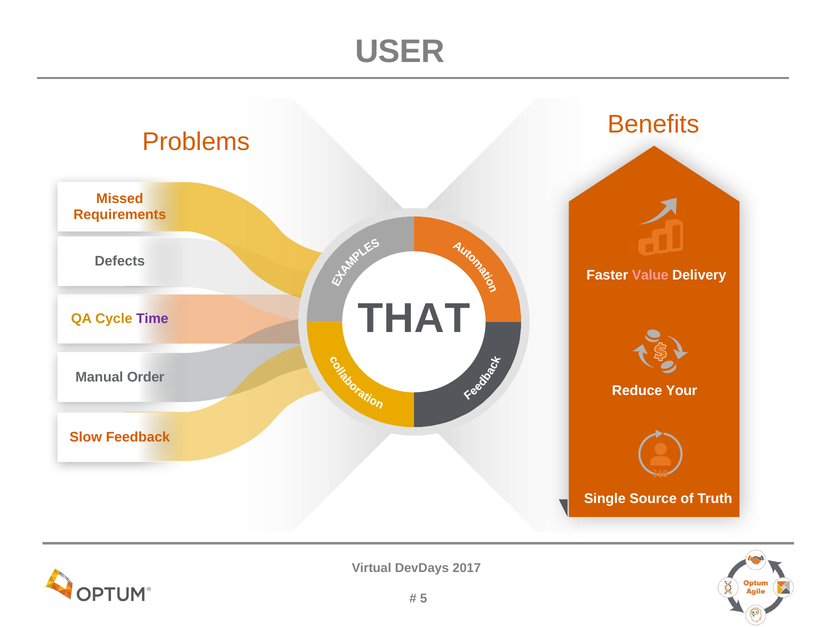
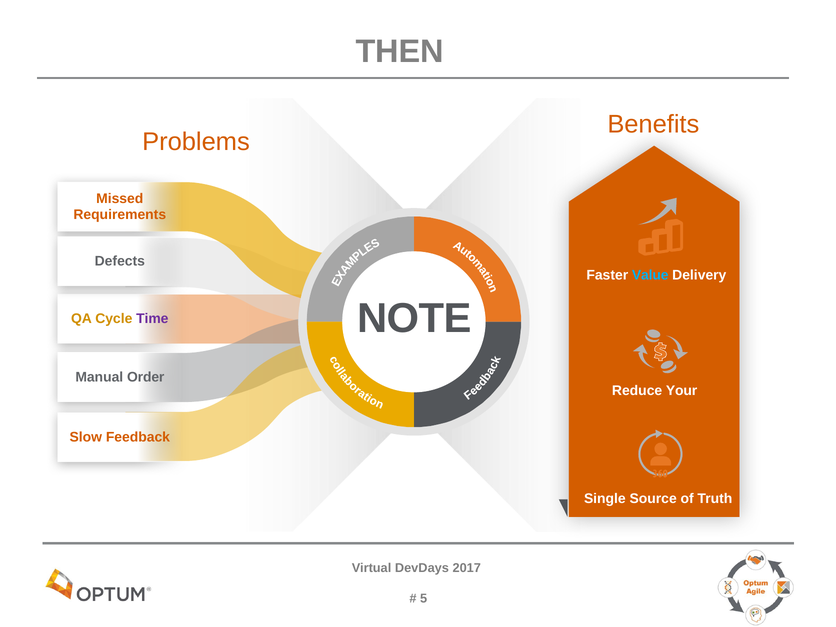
USER: USER -> THEN (400, 52)
Value colour: pink -> light blue (650, 275)
THAT: THAT -> NOTE (414, 318)
